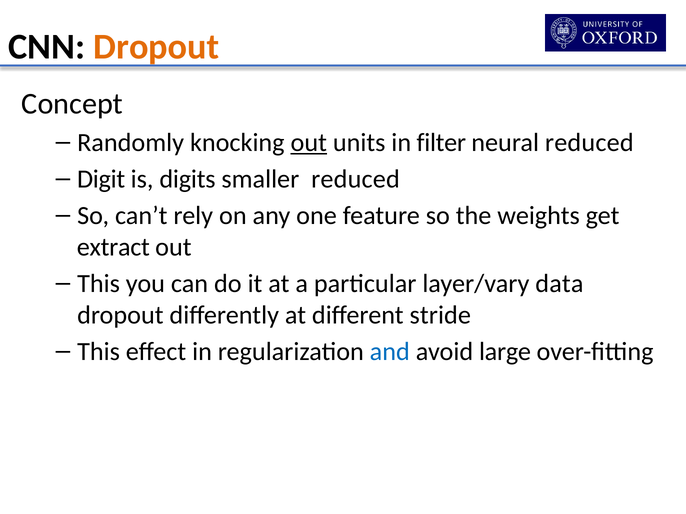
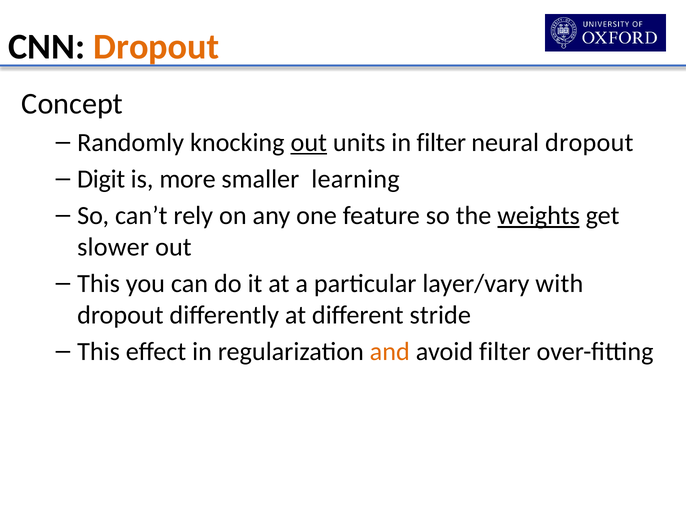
neural reduced: reduced -> dropout (589, 143)
digits: digits -> more (188, 179)
smaller reduced: reduced -> learning (355, 179)
weights underline: none -> present (539, 216)
extract: extract -> slower (113, 247)
data: data -> with (559, 284)
and colour: blue -> orange (390, 352)
avoid large: large -> filter (505, 352)
